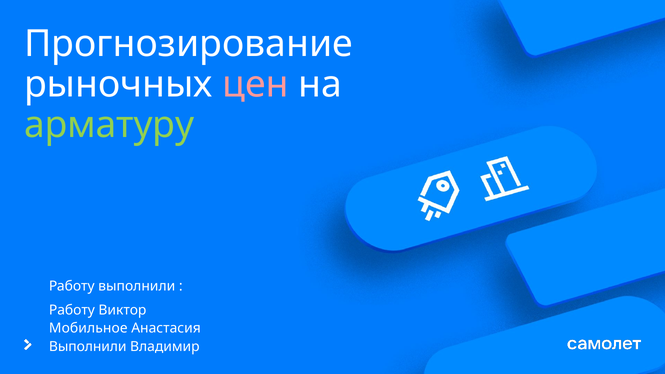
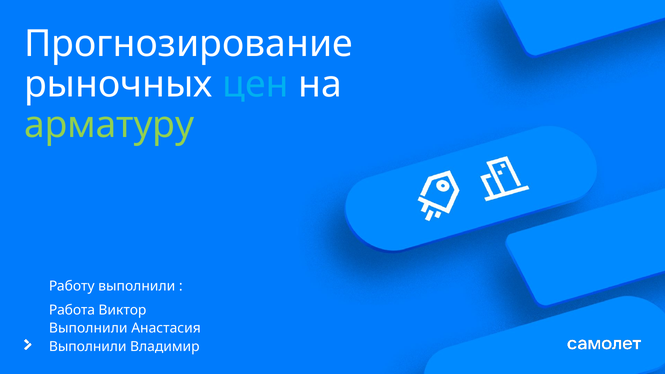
цен colour: pink -> light blue (255, 84)
Работу: Работу -> Работа (72, 310)
Мобильное: Мобильное -> Выполнили (88, 328)
